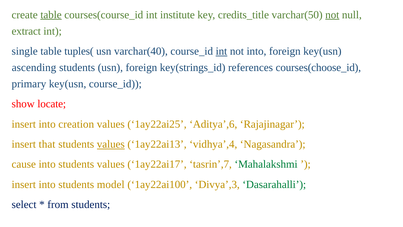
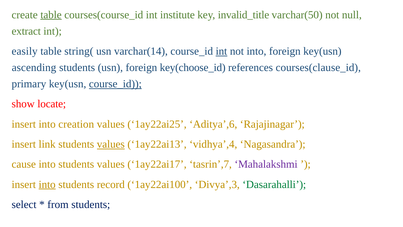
credits_title: credits_title -> invalid_title (244, 15)
not underline: present -> none (332, 15)
single: single -> easily (25, 51)
tuples(: tuples( -> string( (79, 51)
varchar(40: varchar(40 -> varchar(14 (141, 51)
key(strings_id: key(strings_id -> key(choose_id (193, 67)
courses(choose_id: courses(choose_id -> courses(clause_id (318, 67)
course_id underline: none -> present (115, 84)
that: that -> link (47, 144)
Mahalakshmi colour: green -> purple (266, 164)
into underline: none -> present (47, 184)
model: model -> record (111, 184)
